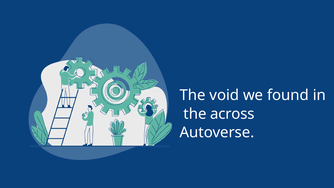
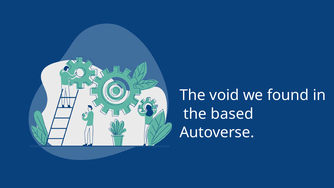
across: across -> based (232, 114)
